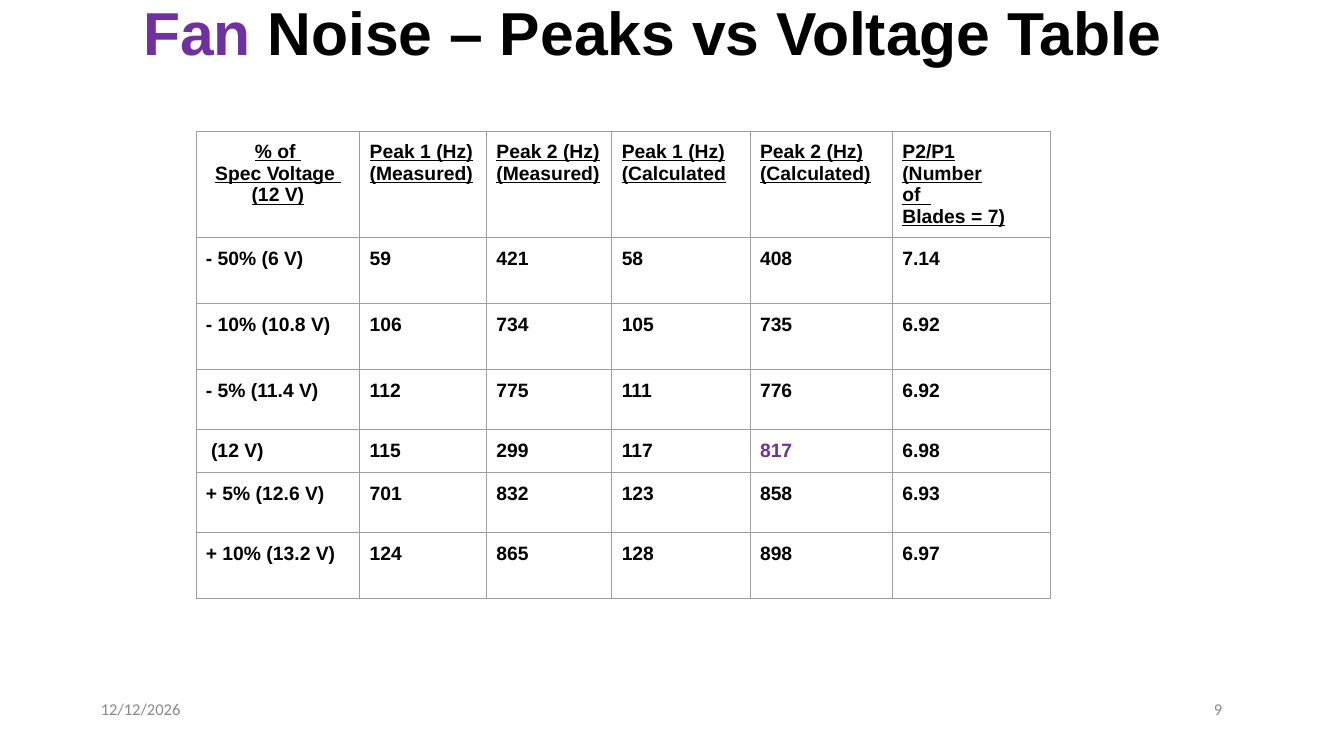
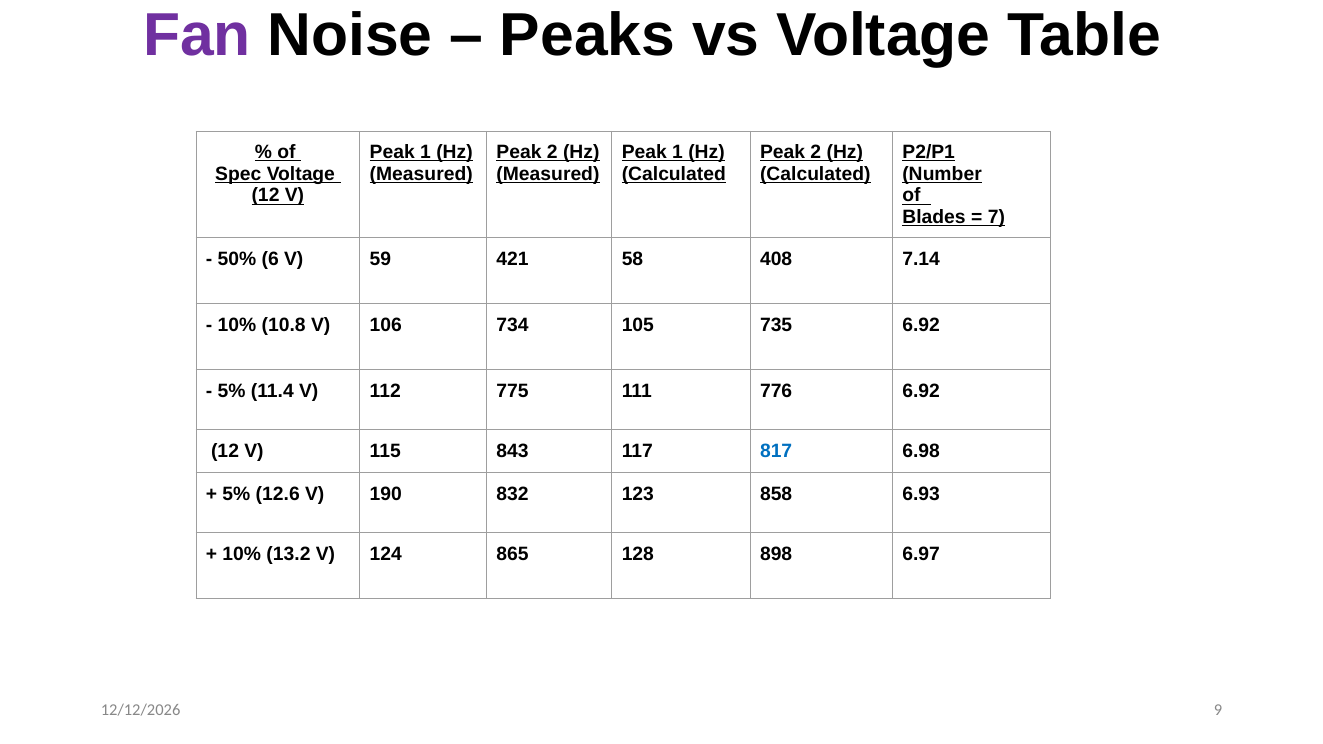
299: 299 -> 843 (513, 451)
817 colour: purple -> blue (776, 451)
701: 701 -> 190 (386, 494)
